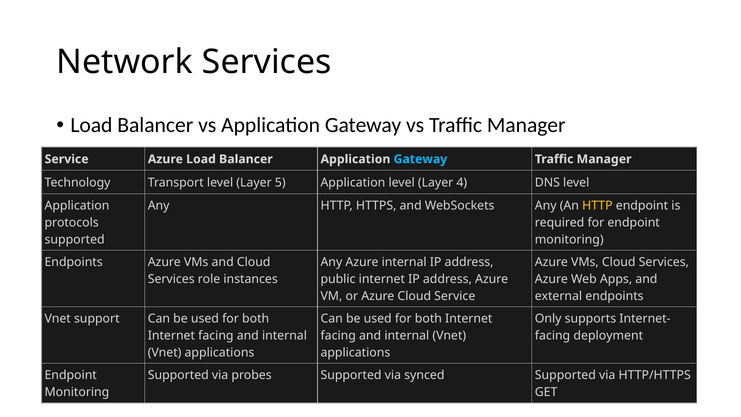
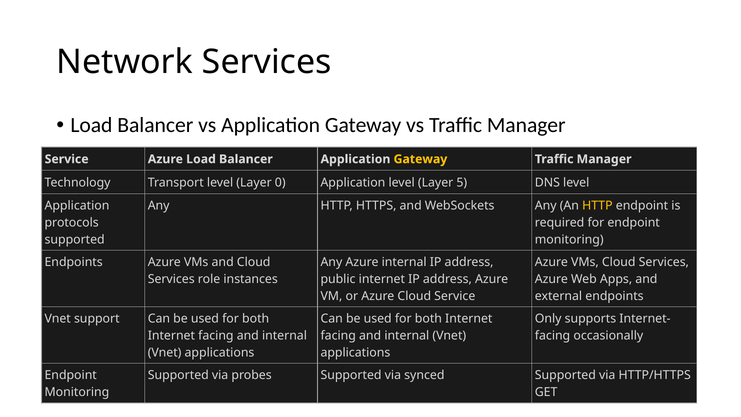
Gateway colour: light blue -> yellow (420, 159)
5: 5 -> 0 (280, 182)
4: 4 -> 5 (462, 182)
deployment: deployment -> occasionally (608, 336)
